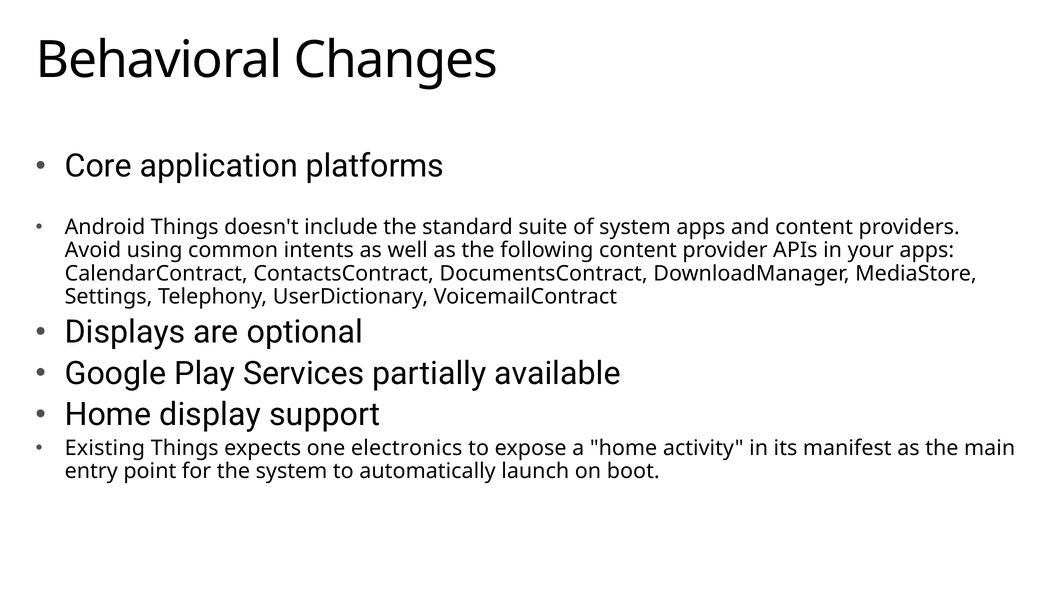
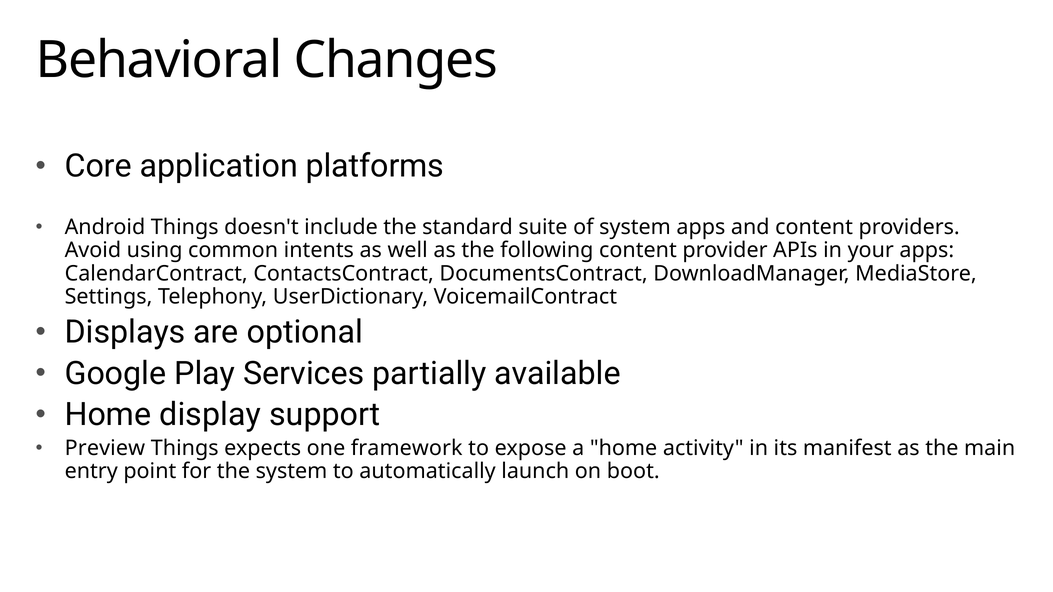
Existing: Existing -> Preview (105, 448)
electronics: electronics -> framework (407, 448)
